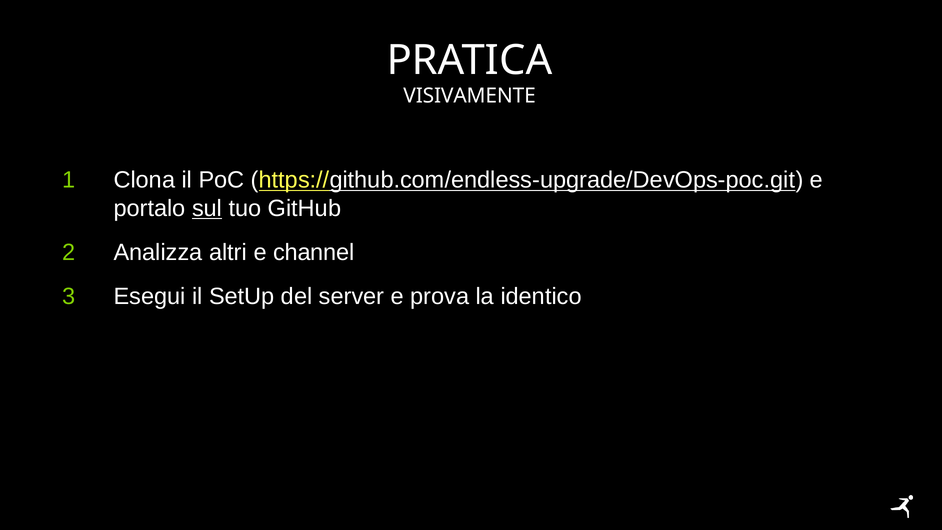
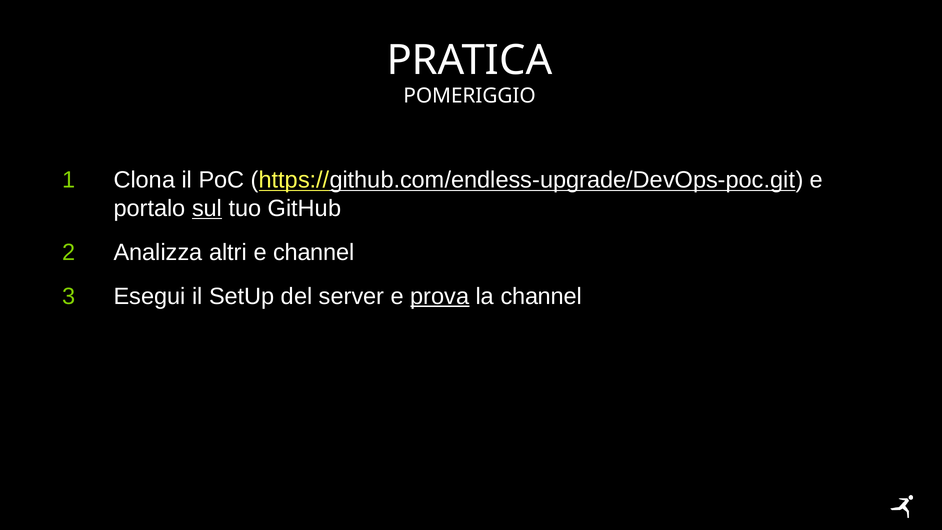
VISIVAMENTE: VISIVAMENTE -> POMERIGGIO (470, 96)
prova underline: none -> present (440, 296)
la identico: identico -> channel (541, 296)
